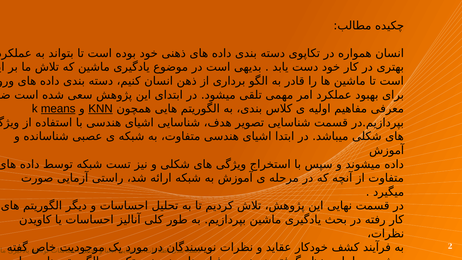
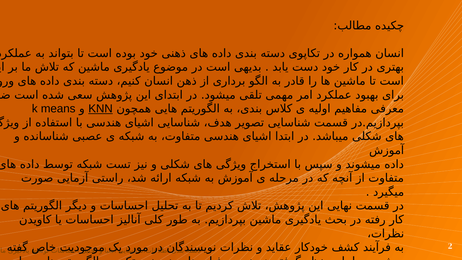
means underline: present -> none (58, 109)
